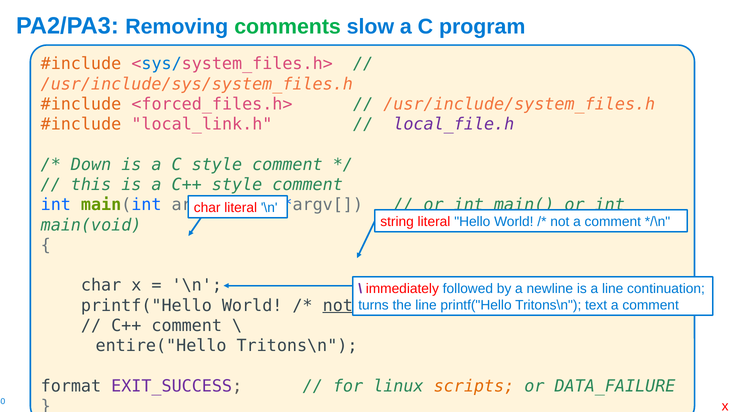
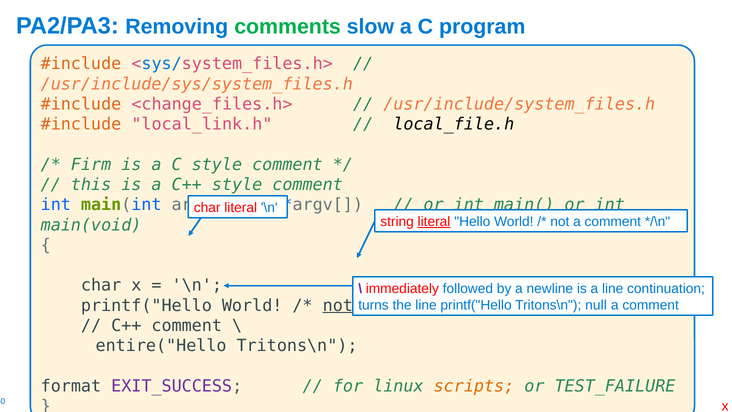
<forced_files.h>: <forced_files.h> -> <change_files.h> (212, 104)
local_file.h colour: purple -> black (454, 124)
Down: Down -> Firm (91, 164)
literal underline: none -> present (434, 221)
text: text -> null (596, 305)
DATA_FAILURE: DATA_FAILURE -> TEST_FAILURE (615, 386)
